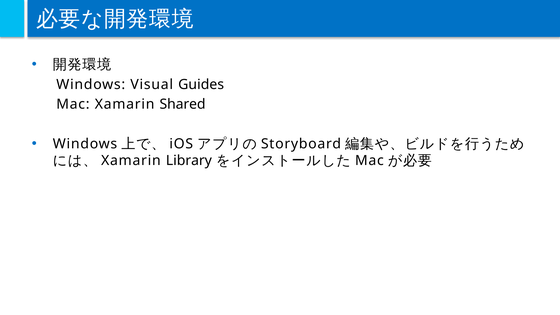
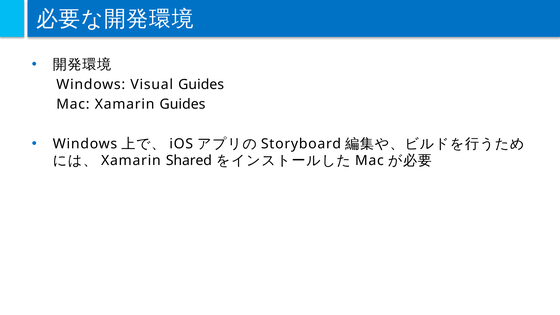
Xamarin Shared: Shared -> Guides (182, 104)
Library: Library -> Shared (189, 161)
